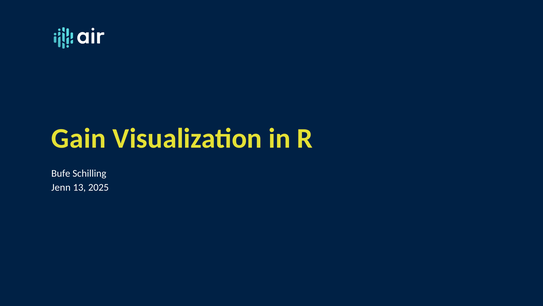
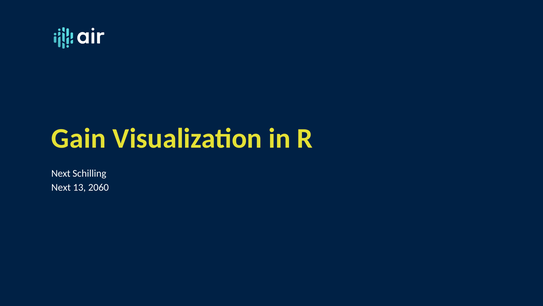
Bufe: Bufe -> Next (61, 173)
Jenn: Jenn -> Next (61, 187)
2025: 2025 -> 2060 (99, 187)
